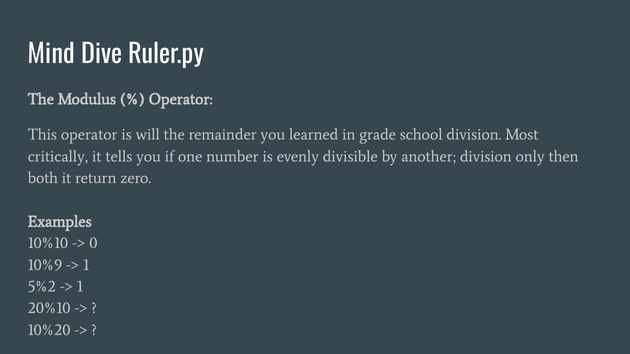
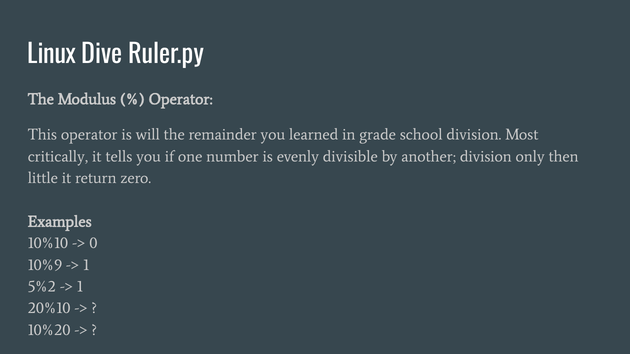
Mind: Mind -> Linux (52, 55)
both: both -> little (43, 178)
